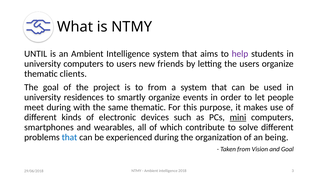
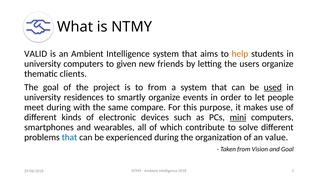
UNTIL: UNTIL -> VALID (36, 54)
help colour: purple -> orange (240, 54)
to users: users -> given (126, 64)
used underline: none -> present (273, 87)
same thematic: thematic -> compare (148, 107)
being: being -> value (277, 137)
